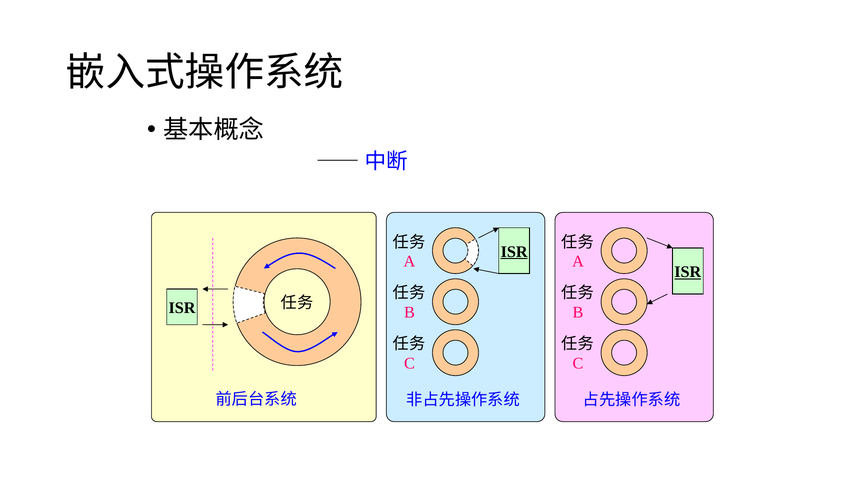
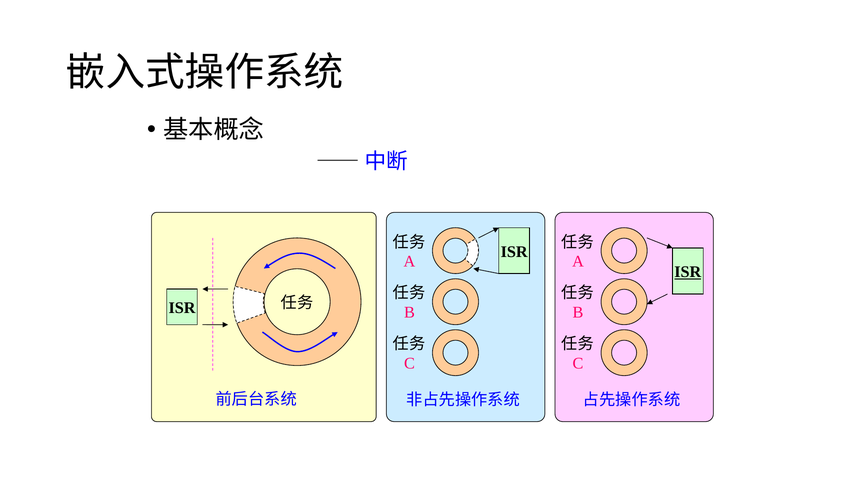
ISR underline: present -> none (514, 252)
